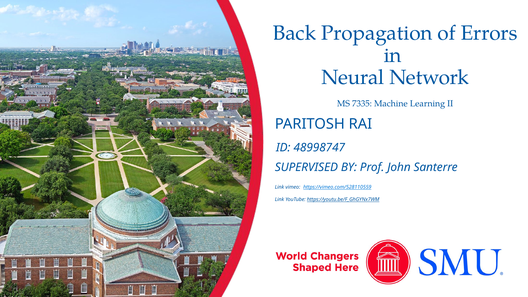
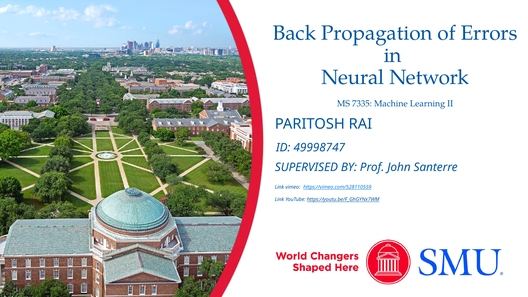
48998747: 48998747 -> 49998747 (319, 147)
